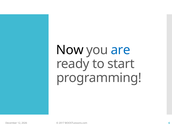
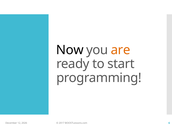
are colour: blue -> orange (121, 50)
